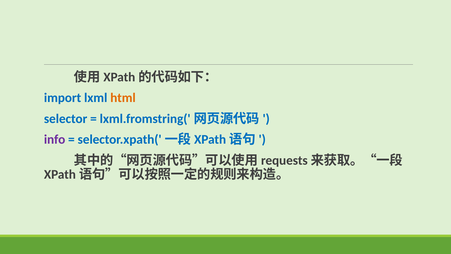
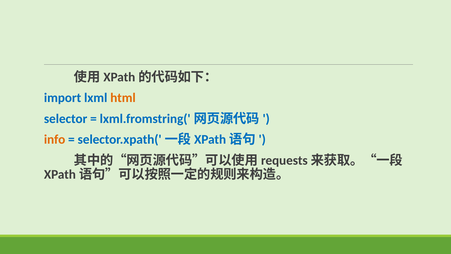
info colour: purple -> orange (55, 139)
